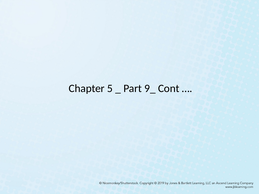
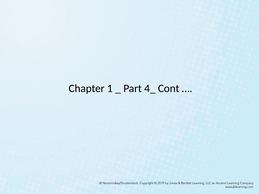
5: 5 -> 1 (110, 89)
9_: 9_ -> 4_ (150, 89)
